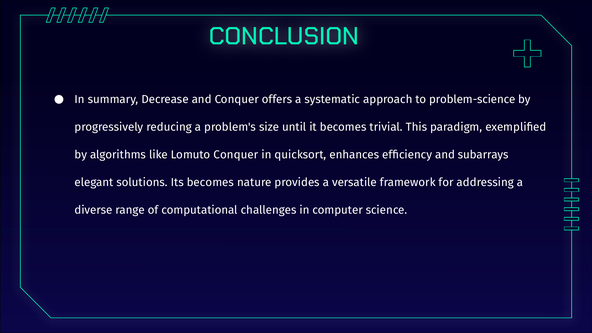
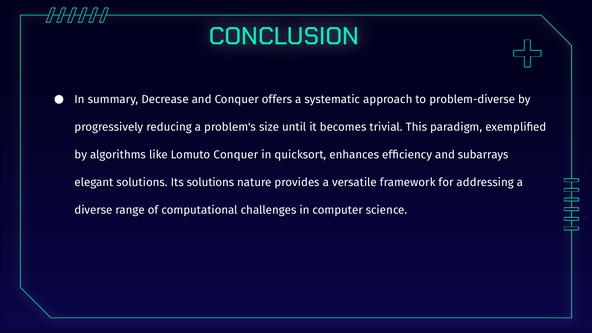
problem-science: problem-science -> problem-diverse (472, 99)
Its becomes: becomes -> solutions (210, 182)
